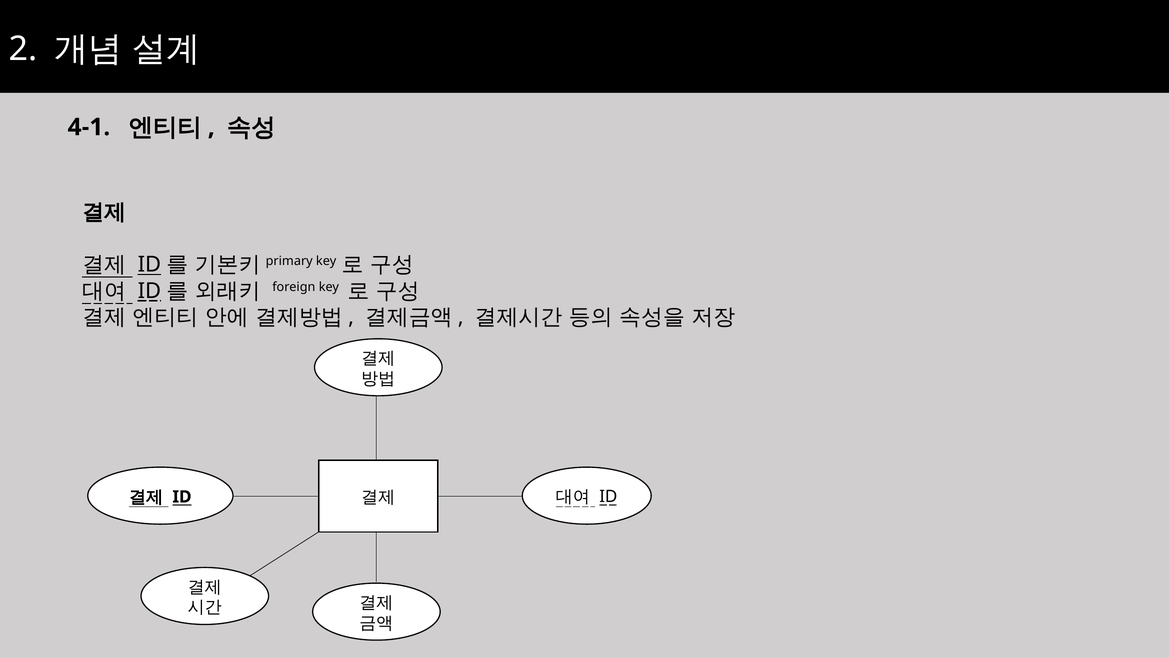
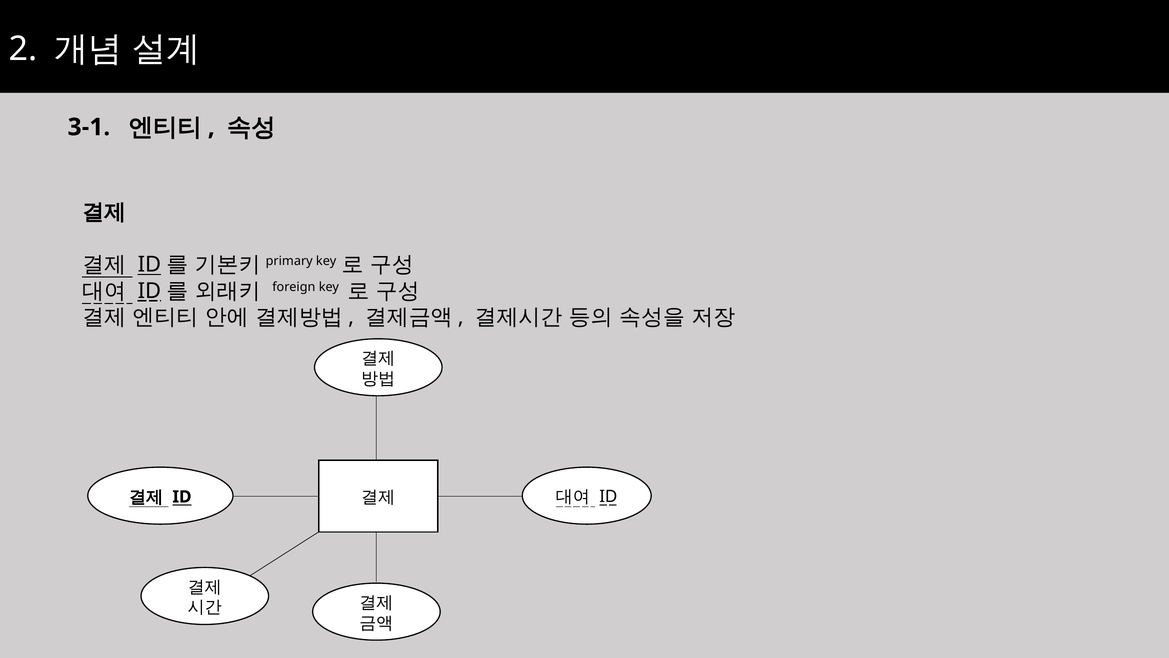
4-1: 4-1 -> 3-1 (89, 127)
